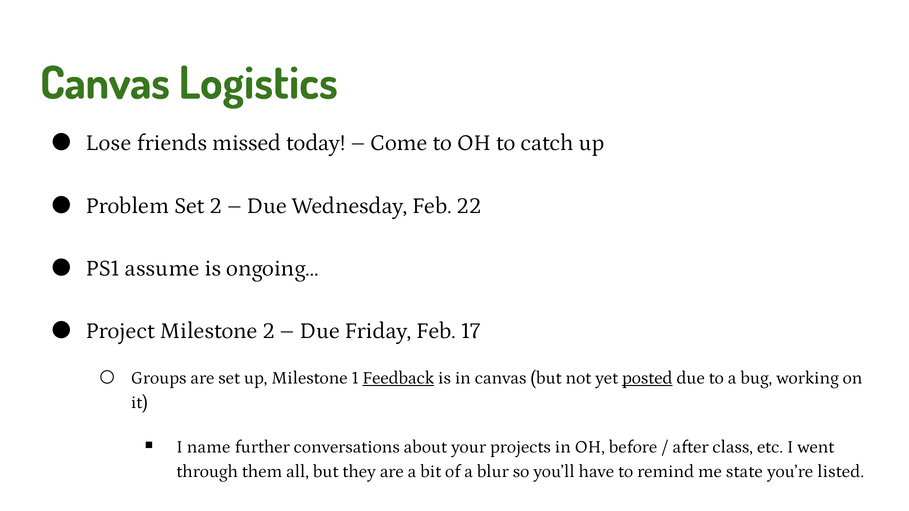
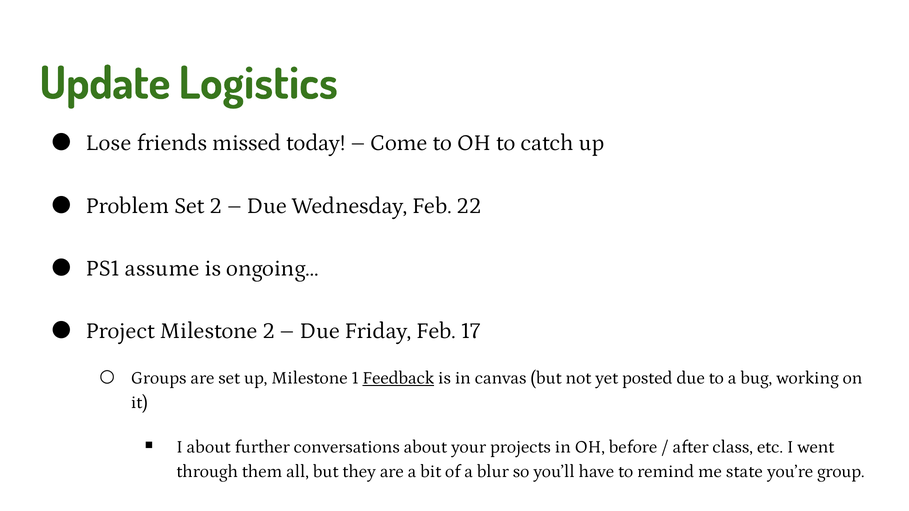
Canvas: Canvas -> Update (105, 84)
posted underline: present -> none (647, 378)
I name: name -> about (209, 447)
listed: listed -> group (841, 472)
